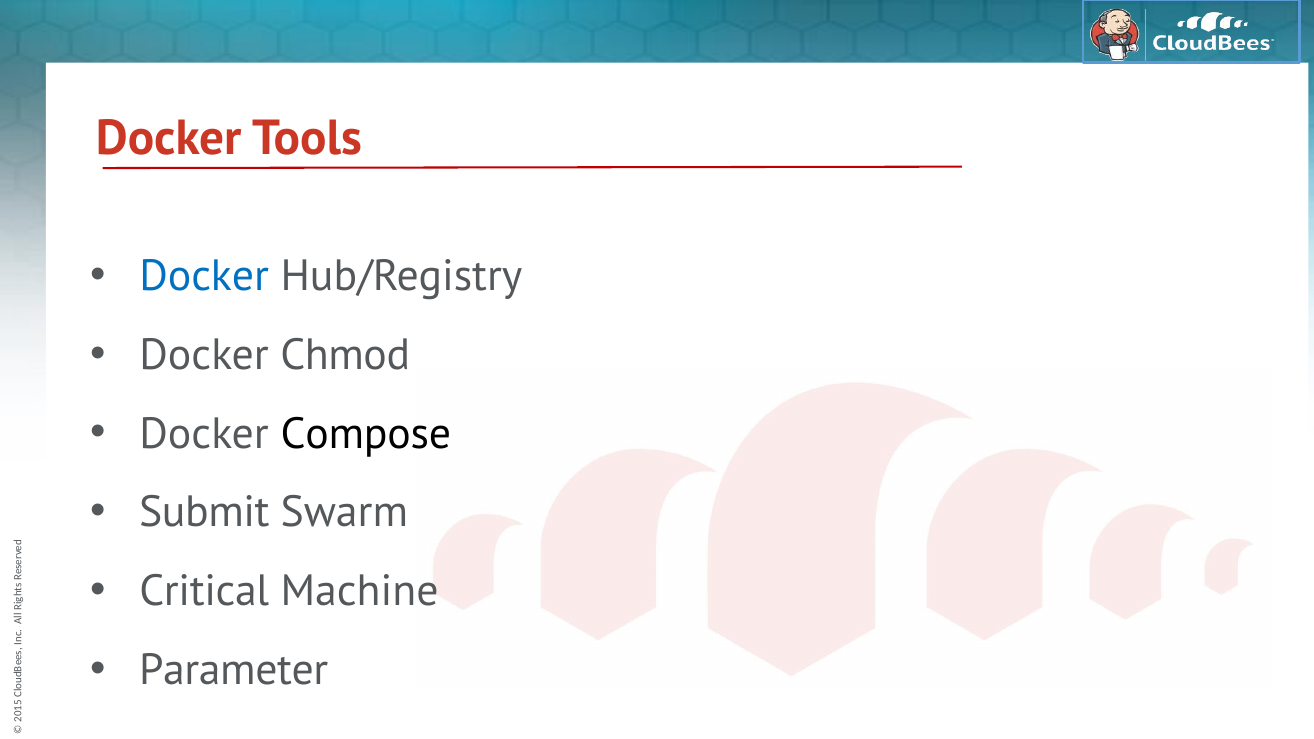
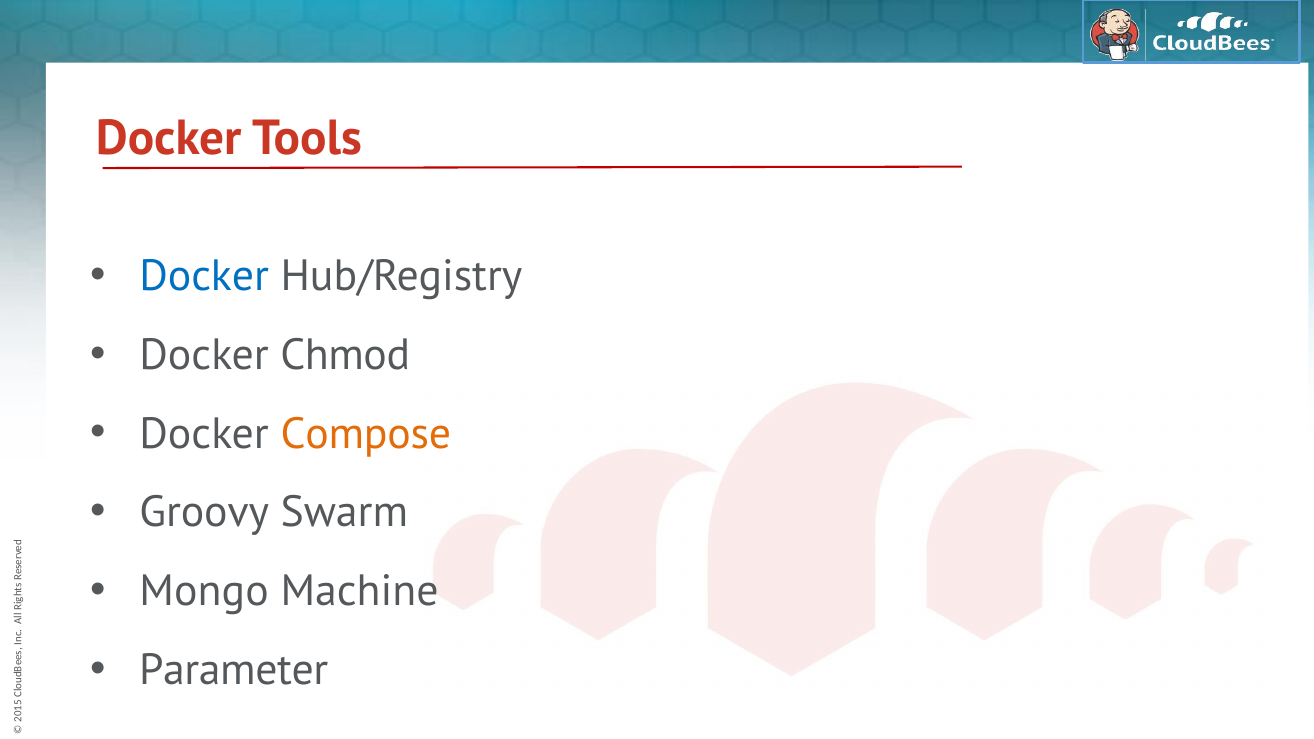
Compose colour: black -> orange (366, 434)
Submit: Submit -> Groovy (204, 513)
Critical: Critical -> Mongo (204, 591)
